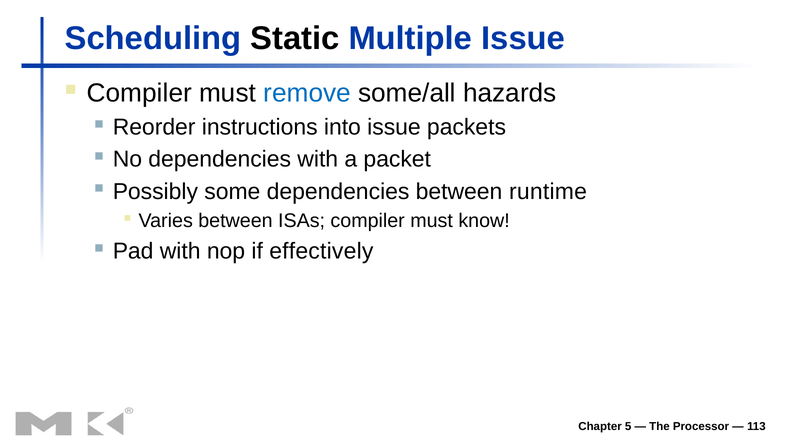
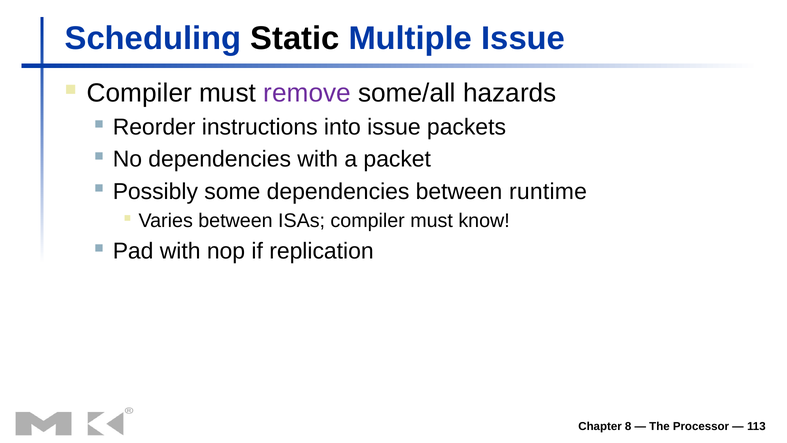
remove colour: blue -> purple (307, 93)
effectively: effectively -> replication (321, 251)
5: 5 -> 8 (628, 426)
